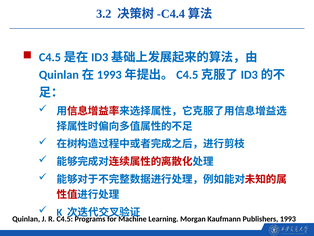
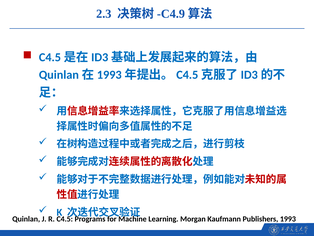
3.2: 3.2 -> 2.3 (104, 14)
C4.4: C4.4 -> C4.9 (171, 14)
